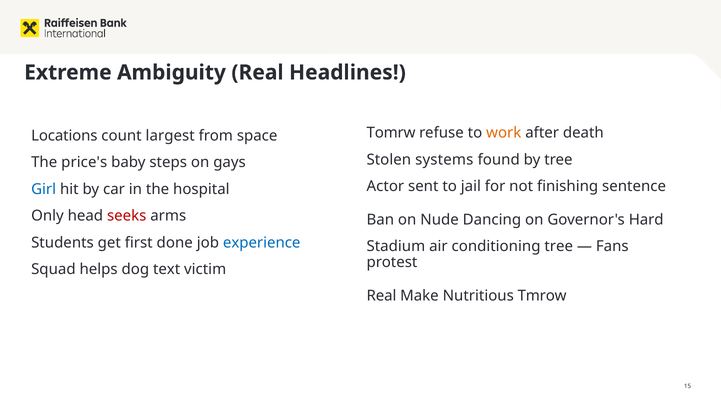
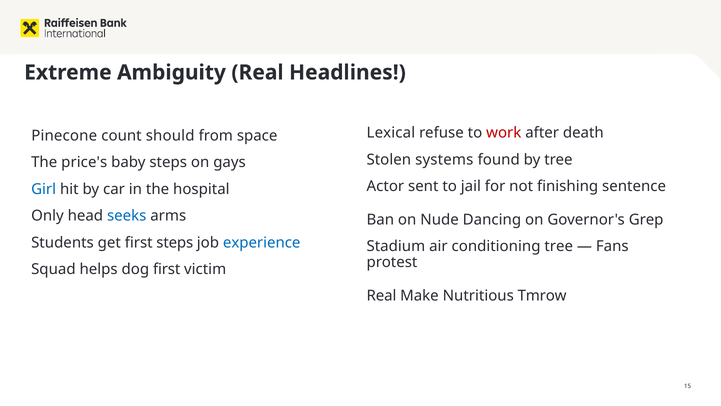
Tomrw: Tomrw -> Lexical (391, 133)
work colour: orange -> red (504, 133)
Locations: Locations -> Pinecone (64, 135)
largest: largest -> should (170, 135)
seeks colour: red -> blue (127, 216)
Hard: Hard -> Grep (646, 220)
first done: done -> steps (175, 242)
dog text: text -> first (167, 269)
